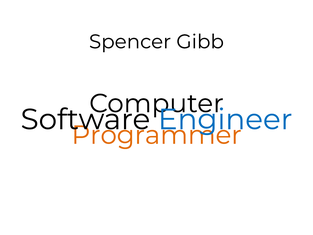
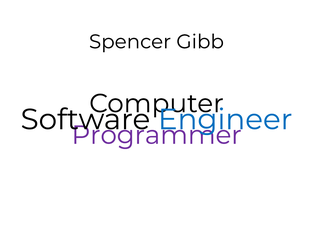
Programmer colour: orange -> purple (157, 135)
